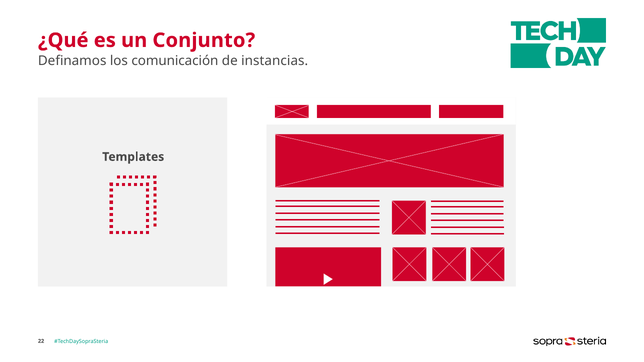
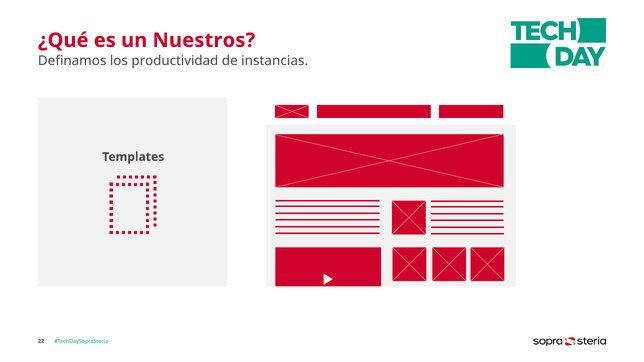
Conjunto: Conjunto -> Nuestros (204, 40)
comunicación: comunicación -> productividad (175, 61)
